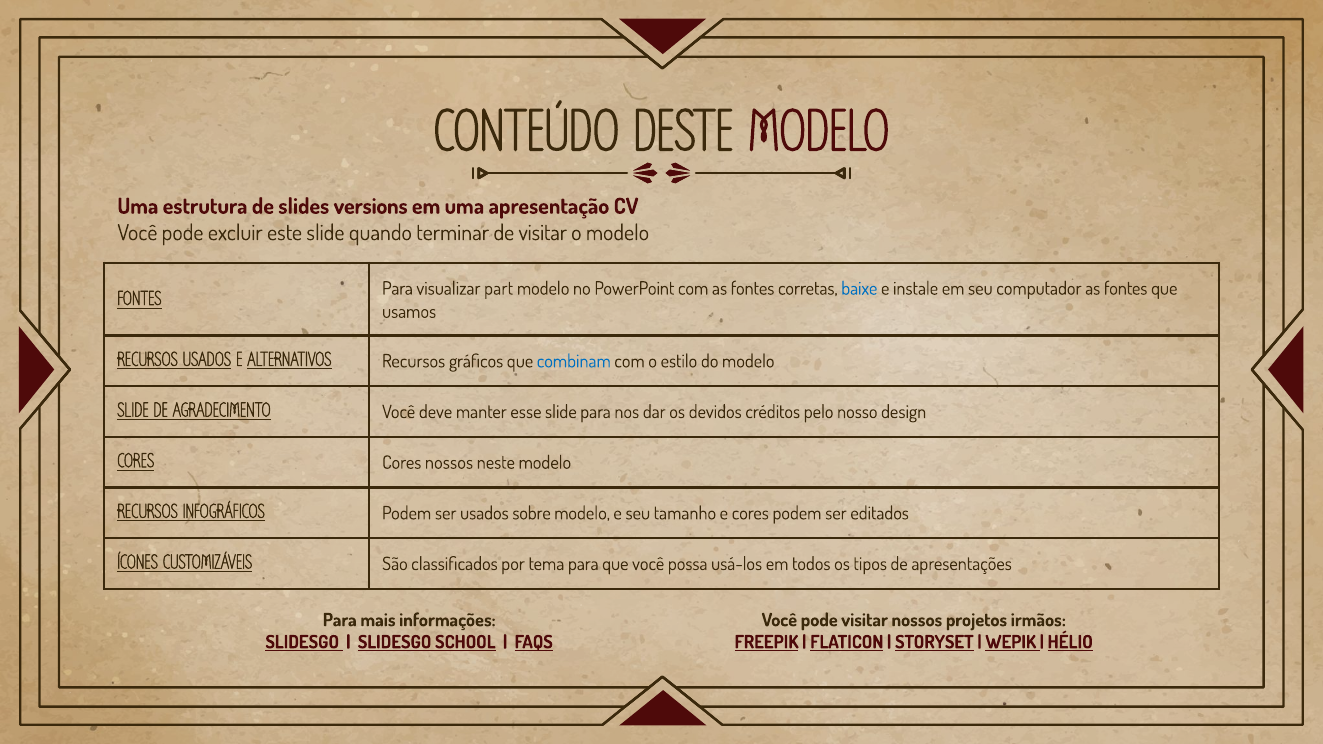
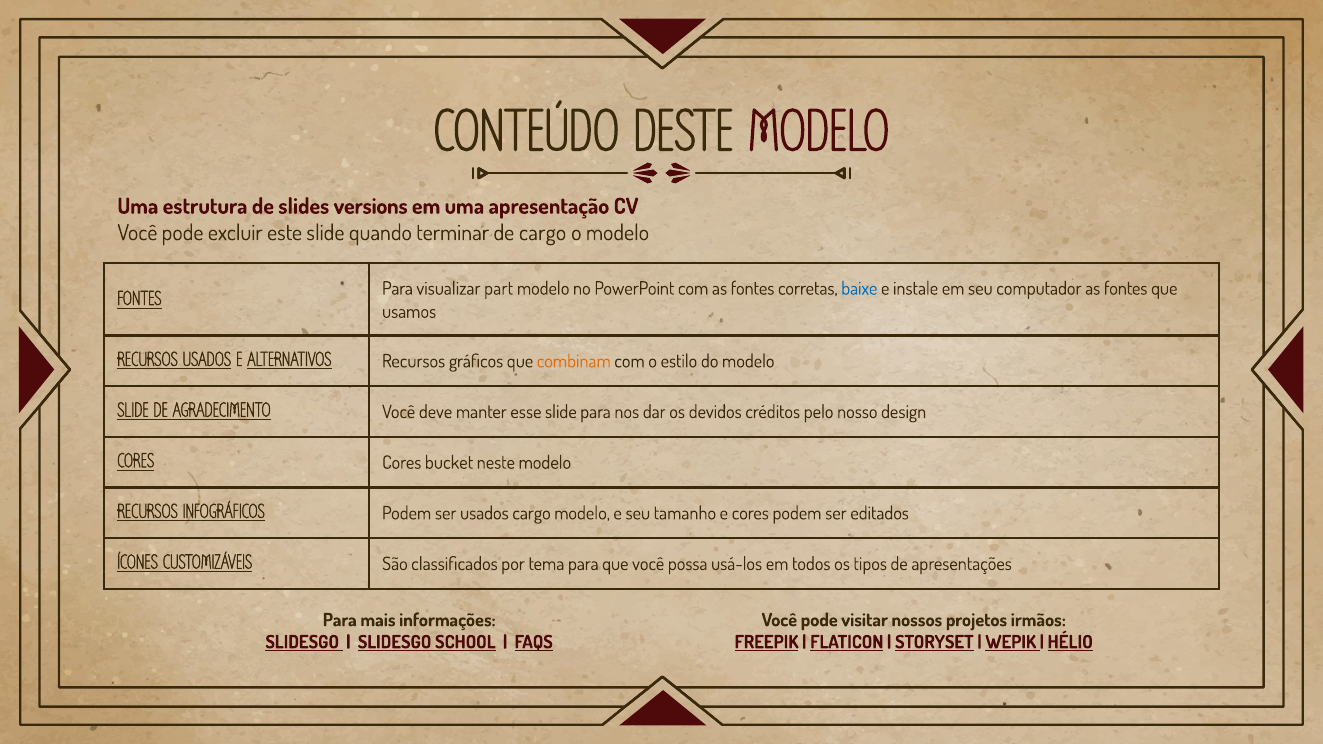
de visitar: visitar -> cargo (543, 233)
combinam colour: blue -> orange (574, 361)
Cores nossos: nossos -> bucket (449, 463)
usados sobre: sobre -> cargo (532, 513)
